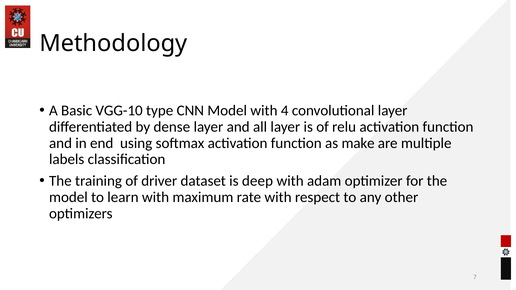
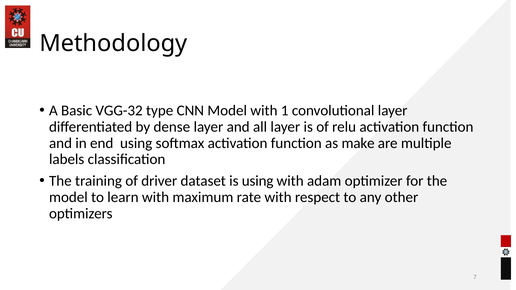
VGG-10: VGG-10 -> VGG-32 (119, 111)
4: 4 -> 1 (285, 111)
is deep: deep -> using (258, 181)
